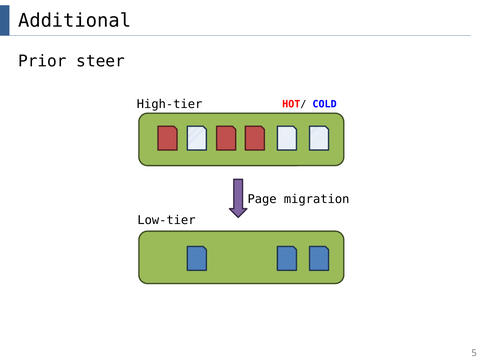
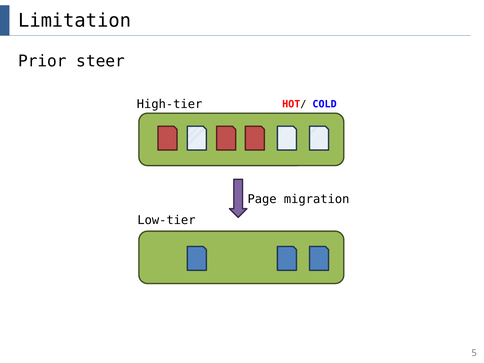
Additional: Additional -> Limitation (75, 21)
